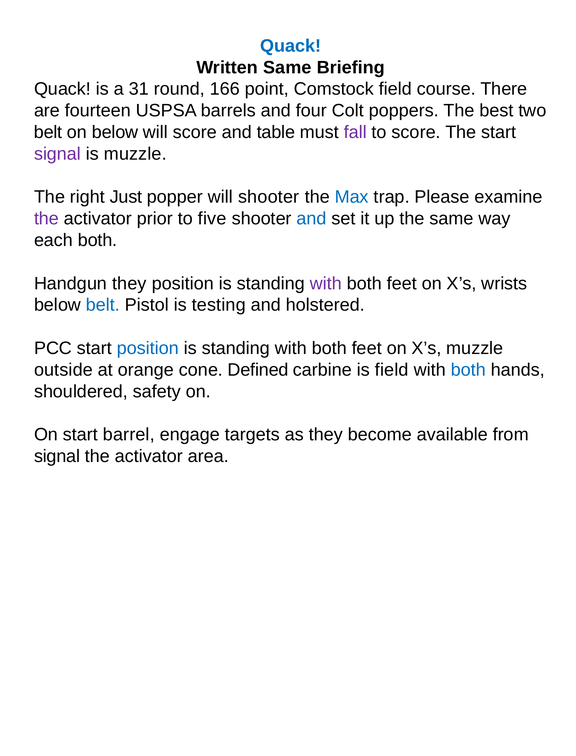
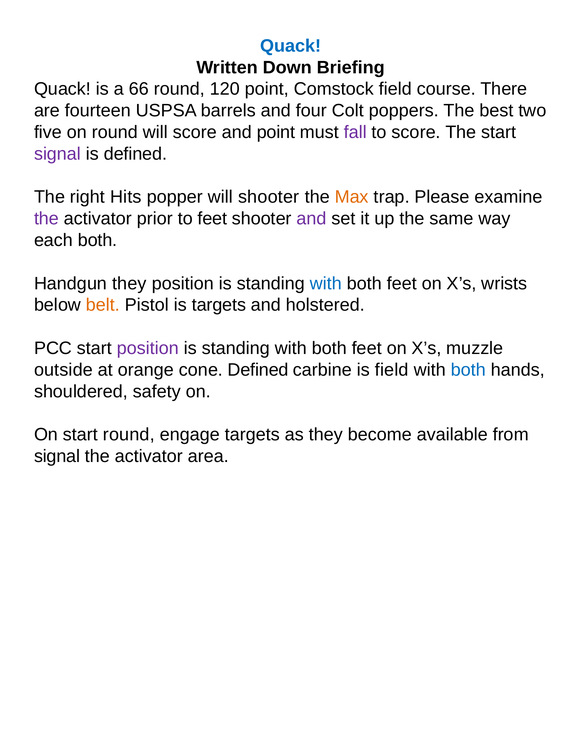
Written Same: Same -> Down (287, 67)
31: 31 -> 66 (139, 89)
166: 166 -> 120 (225, 89)
belt: belt -> five (48, 132)
on below: below -> round (115, 132)
and table: table -> point (276, 132)
is muzzle: muzzle -> defined (135, 154)
Just: Just -> Hits (126, 197)
Max colour: blue -> orange (352, 197)
to five: five -> feet (212, 219)
and colour: blue -> purple (312, 219)
with colour: purple -> blue (326, 283)
belt colour: blue -> orange (103, 305)
is testing: testing -> targets (219, 305)
position colour: blue -> purple (148, 348)
start barrel: barrel -> round (129, 435)
